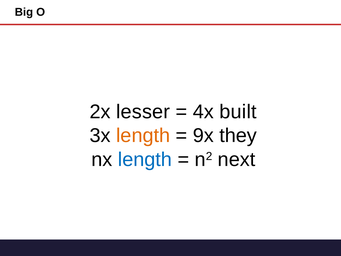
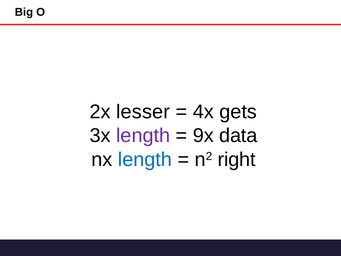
built: built -> gets (238, 112)
length colour: orange -> purple (143, 135)
they: they -> data (238, 135)
next: next -> right (237, 159)
